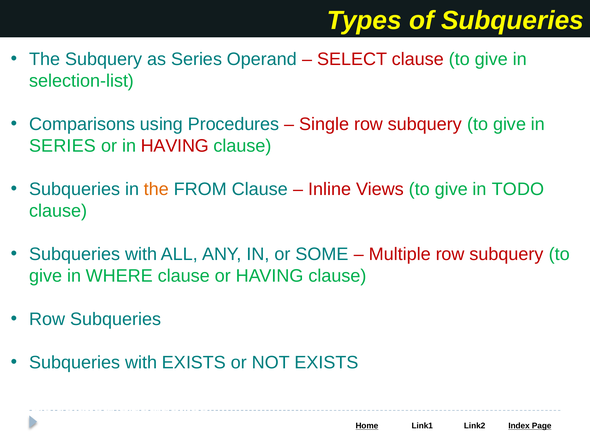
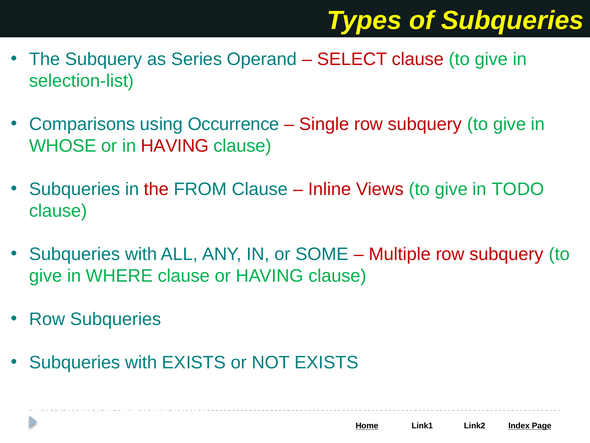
Procedures: Procedures -> Occurrence (234, 124)
SERIES: SERIES -> WHOSE (63, 146)
the colour: orange -> red (156, 189)
